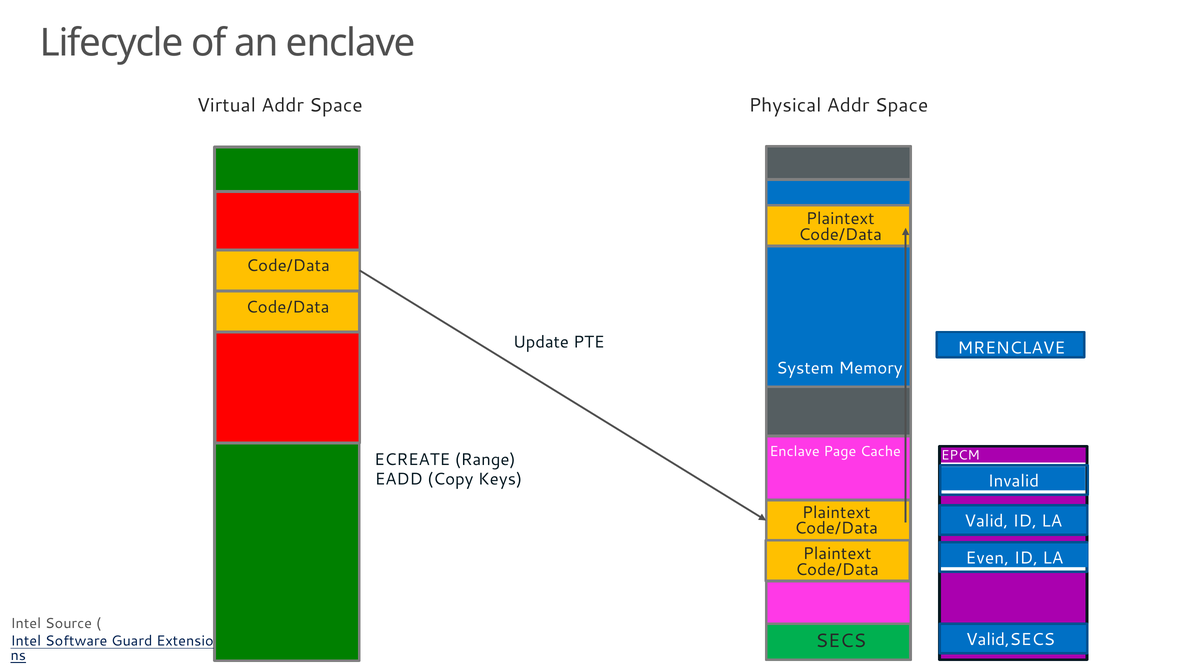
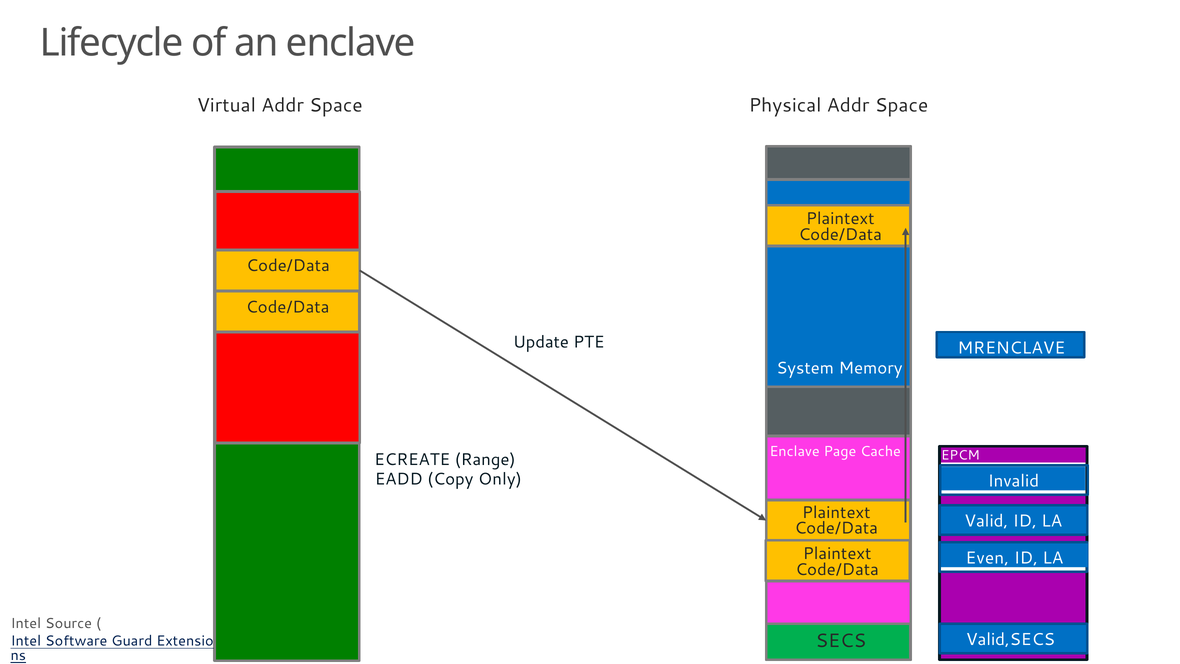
Keys: Keys -> Only (500, 479)
